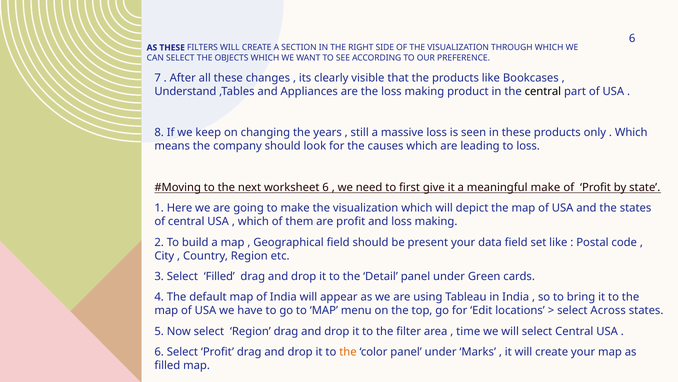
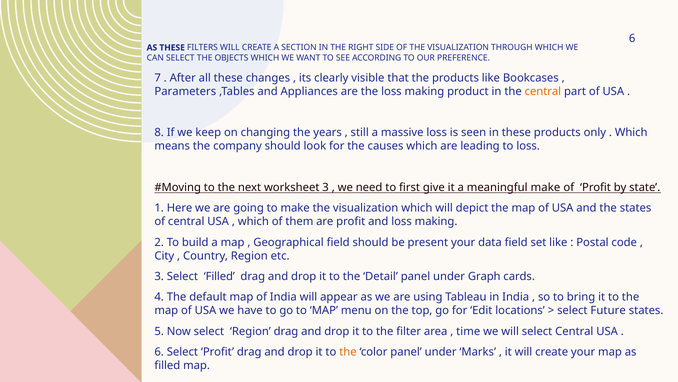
Understand: Understand -> Parameters (185, 91)
central colour: black -> orange (543, 91)
worksheet 6: 6 -> 3 (326, 187)
Green: Green -> Graph (484, 276)
Across: Across -> Future (608, 310)
